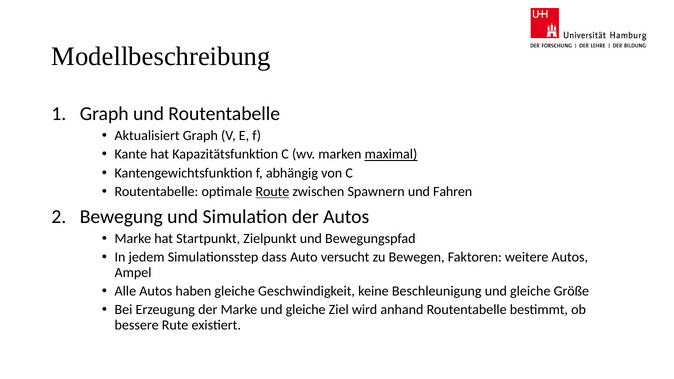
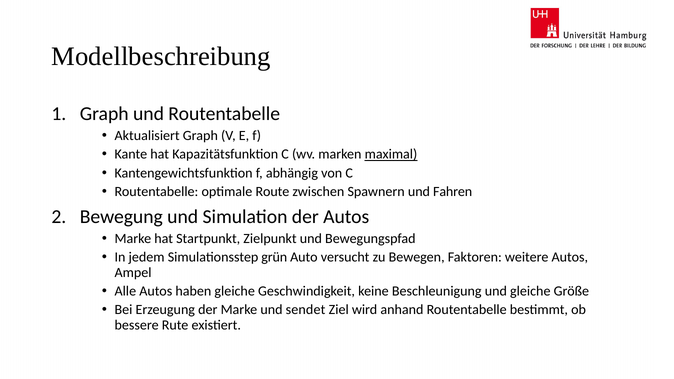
Route underline: present -> none (272, 192)
dass: dass -> grün (274, 257)
Marke und gleiche: gleiche -> sendet (306, 310)
